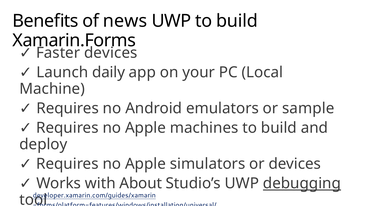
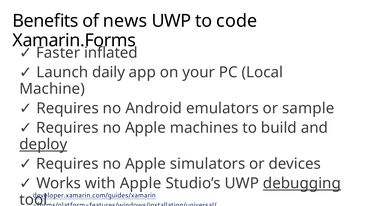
UWP to build: build -> code (237, 21)
Faster devices: devices -> inflated (111, 53)
deploy underline: none -> present (43, 144)
with About: About -> Apple (141, 183)
